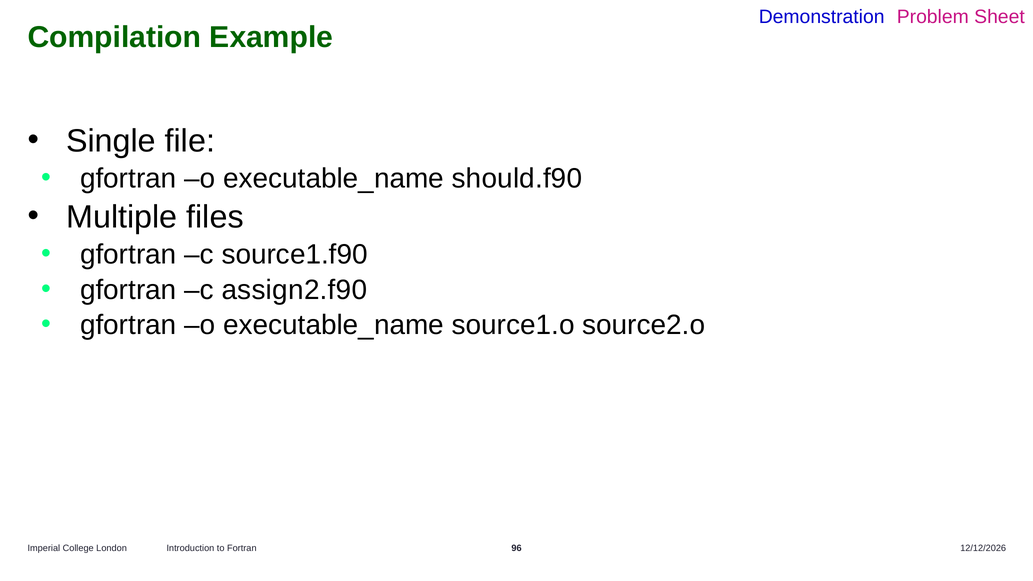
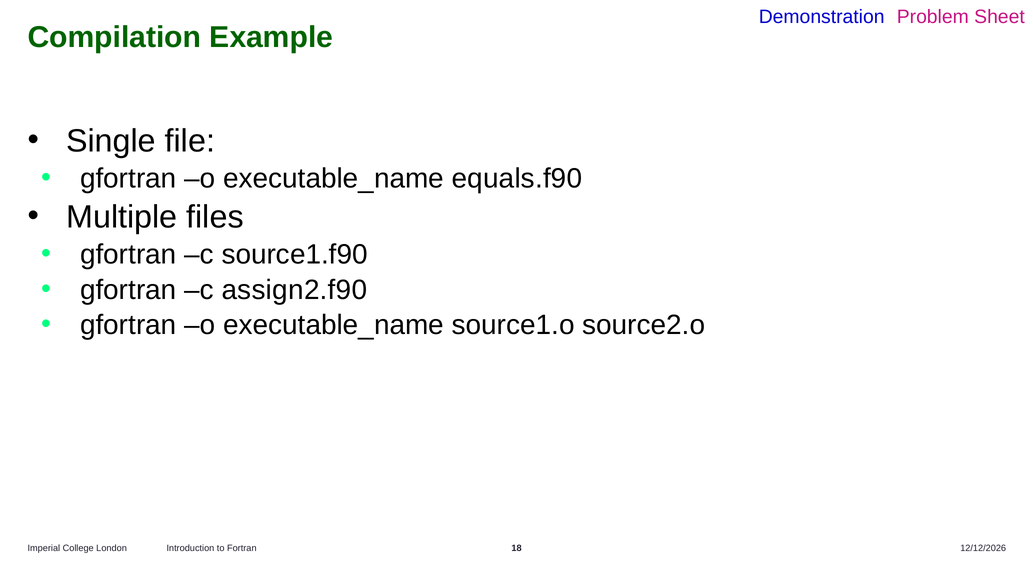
should.f90: should.f90 -> equals.f90 (517, 179)
96: 96 -> 18 (517, 548)
